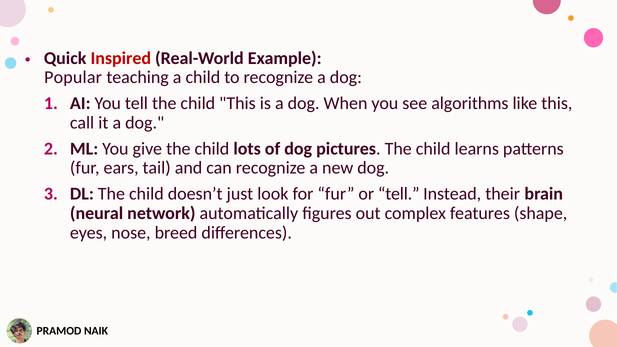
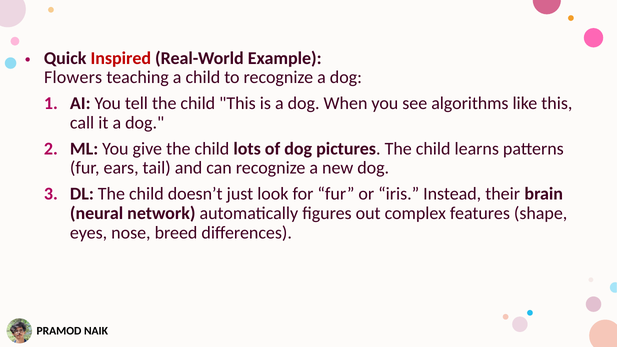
Popular: Popular -> Flowers (73, 78)
or tell: tell -> iris (399, 194)
